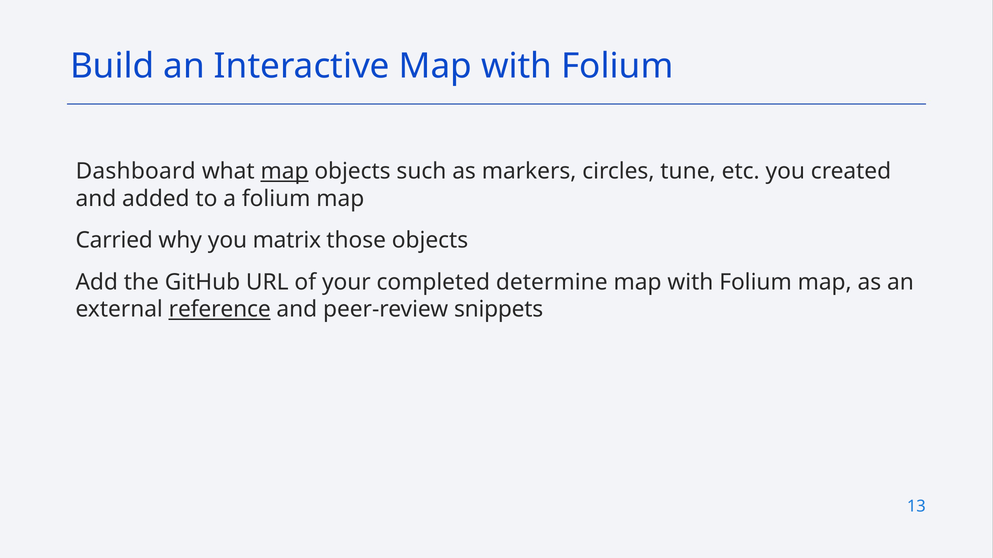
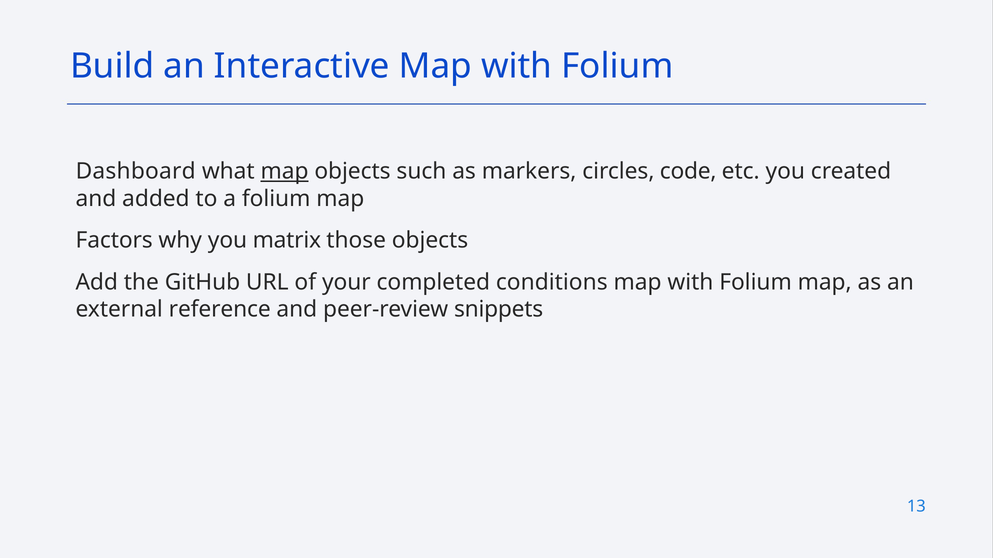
tune: tune -> code (688, 172)
Carried: Carried -> Factors (114, 241)
determine: determine -> conditions (552, 282)
reference underline: present -> none (220, 310)
